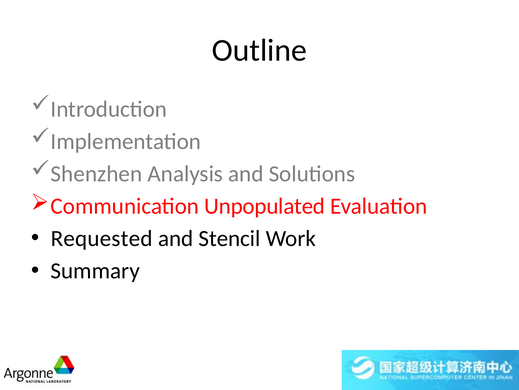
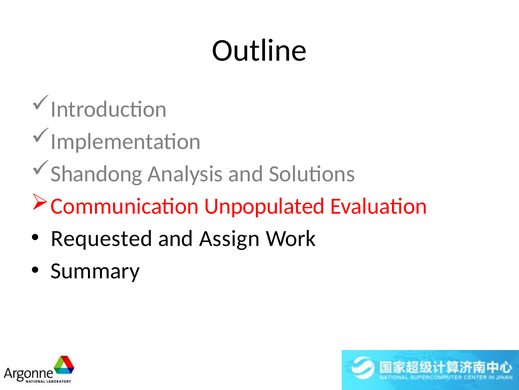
Shenzhen: Shenzhen -> Shandong (97, 173)
Stencil: Stencil -> Assign (229, 238)
